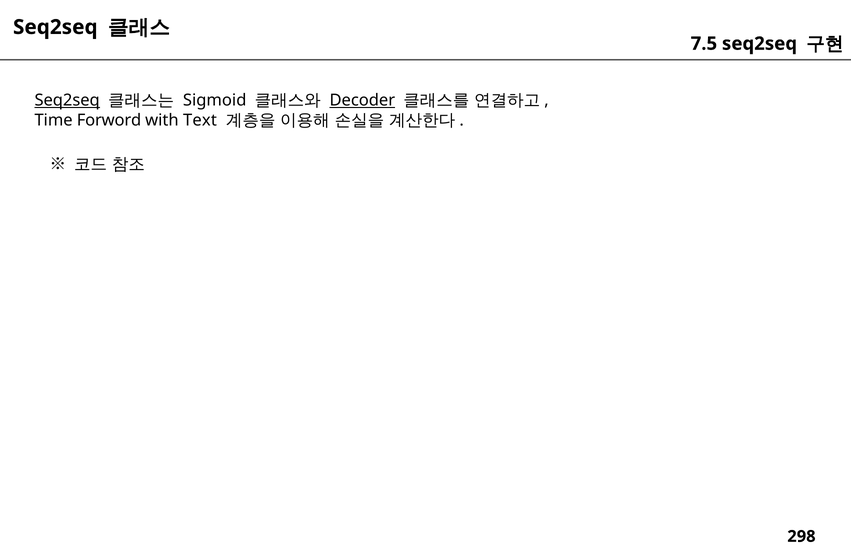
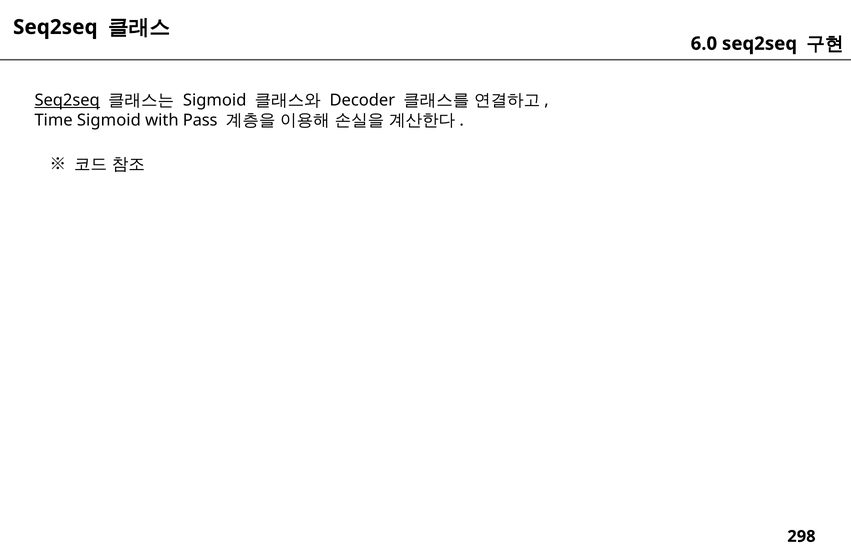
7.5: 7.5 -> 6.0 (704, 44)
Decoder underline: present -> none (362, 100)
Time Forword: Forword -> Sigmoid (109, 120)
Text: Text -> Pass (200, 120)
